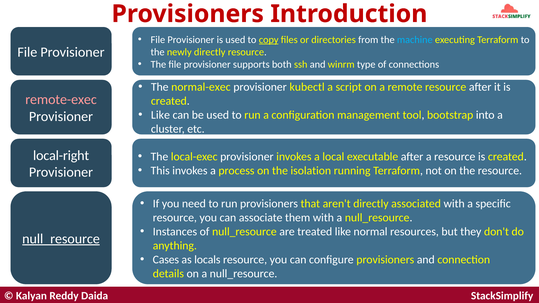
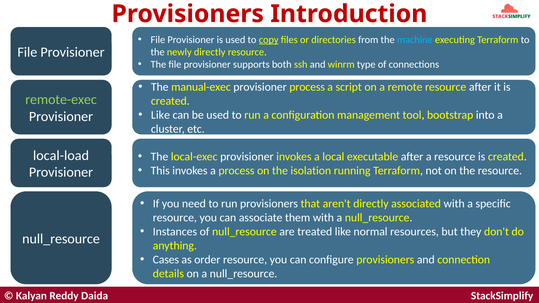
normal-exec: normal-exec -> manual-exec (201, 87)
provisioner kubectl: kubectl -> process (307, 87)
remote-exec colour: pink -> light green (61, 100)
local-right: local-right -> local-load (61, 156)
null_resource underline: present -> none (61, 239)
locals: locals -> order (207, 260)
